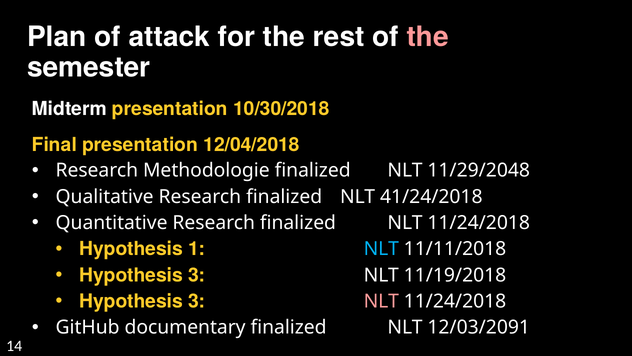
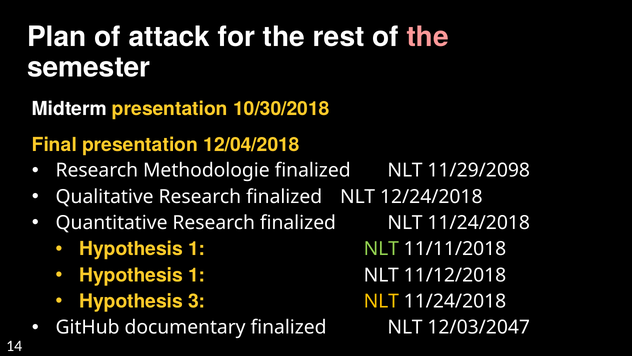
11/29/2048: 11/29/2048 -> 11/29/2098 (479, 170)
41/24/2018: 41/24/2018 -> 12/24/2018 (431, 196)
NLT colour: light blue -> light green (381, 249)
3: 3 -> 1 (197, 275)
11/19/2018: 11/19/2018 -> 11/12/2018 (455, 275)
NLT colour: pink -> yellow (381, 301)
12/03/2091: 12/03/2091 -> 12/03/2047 (479, 327)
